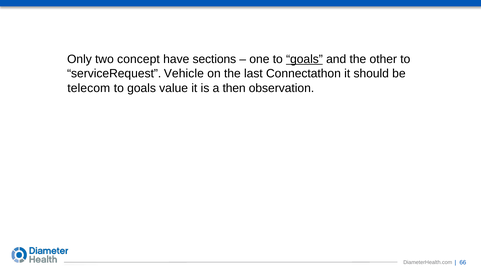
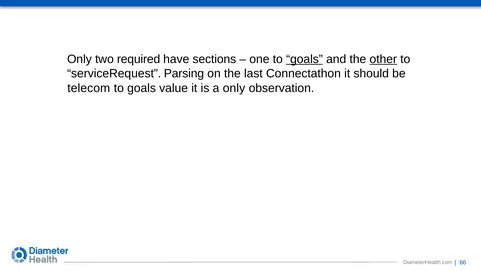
concept: concept -> required (139, 59)
other underline: none -> present (383, 59)
Vehicle: Vehicle -> Parsing (184, 73)
a then: then -> only (234, 88)
